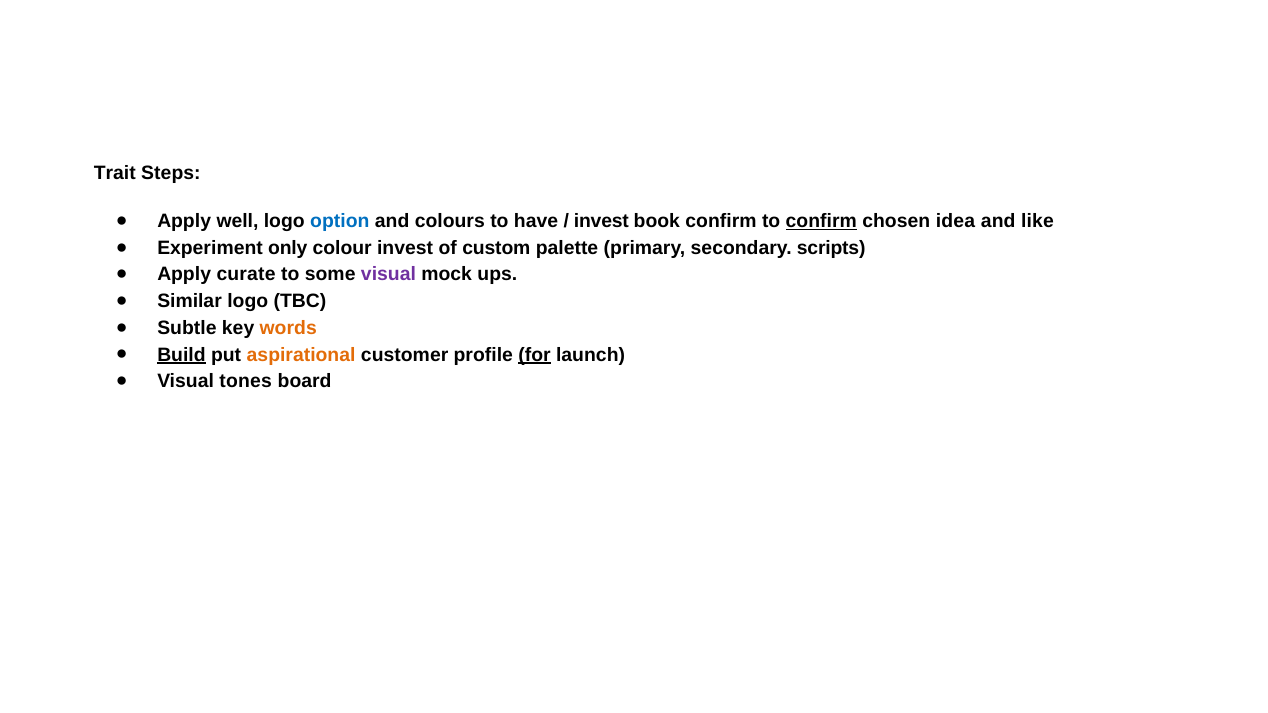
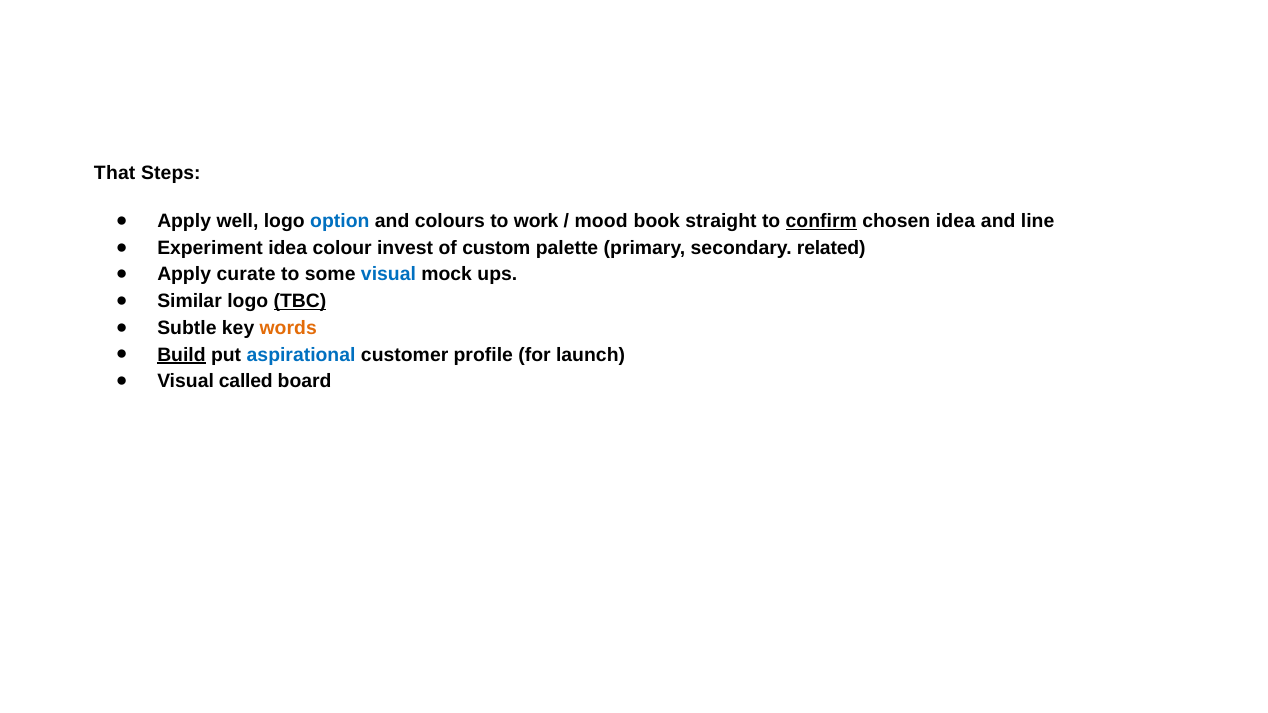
Trait: Trait -> That (115, 173)
have: have -> work (536, 221)
invest: invest -> mood (601, 221)
book confirm: confirm -> straight (721, 221)
like: like -> line (1038, 221)
Experiment only: only -> idea (288, 248)
scripts: scripts -> related (831, 248)
visual colour: purple -> blue (388, 275)
TBC underline: none -> present (300, 301)
aspirational colour: orange -> blue (301, 355)
for underline: present -> none (534, 355)
tones: tones -> called (246, 382)
